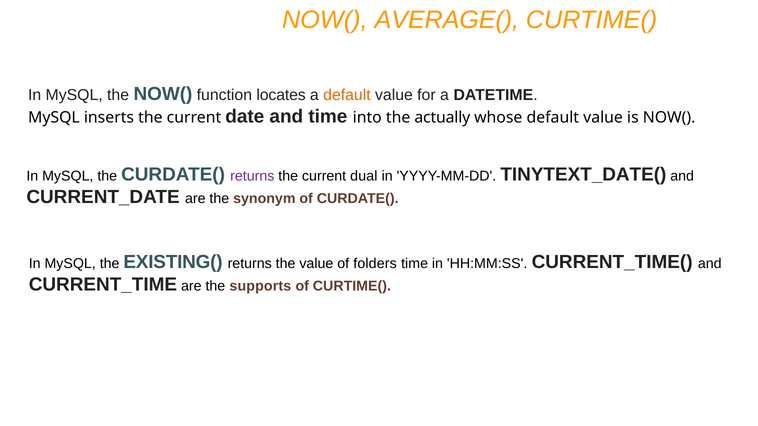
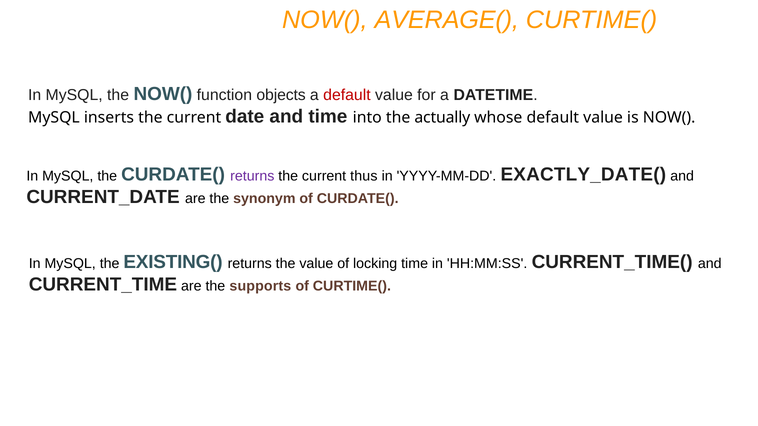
locates: locates -> objects (281, 95)
default colour: orange -> red (347, 95)
dual: dual -> thus (364, 176)
TINYTEXT_DATE(: TINYTEXT_DATE( -> EXACTLY_DATE( (583, 175)
folders: folders -> locking (375, 264)
